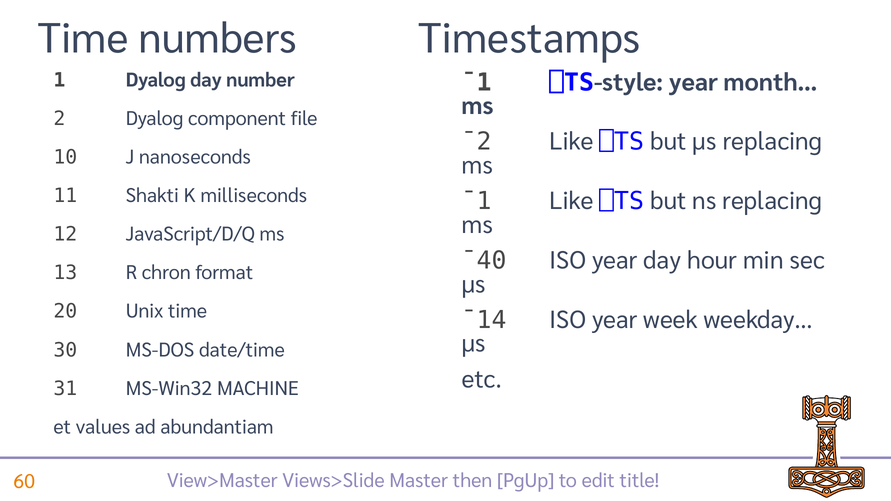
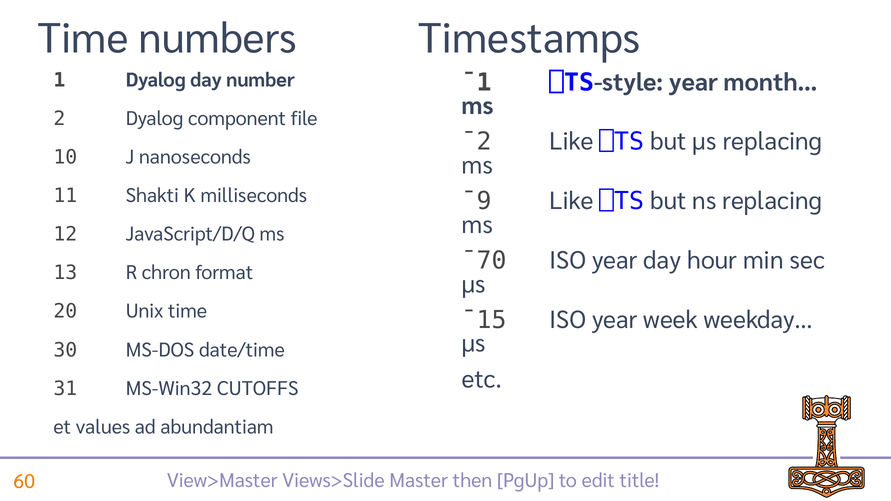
¯1: ¯1 -> ¯9 (477, 201)
¯40: ¯40 -> ¯70 (484, 261)
¯14: ¯14 -> ¯15 (484, 320)
MACHINE: MACHINE -> CUTOFFS (258, 389)
